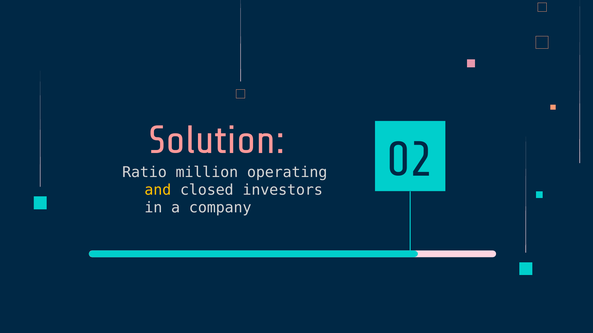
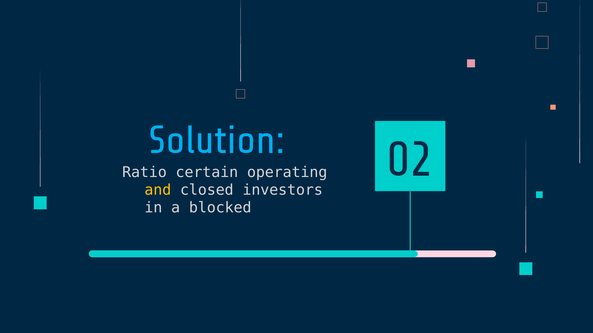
Solution colour: pink -> light blue (217, 140)
million: million -> certain (207, 172)
company: company -> blocked (220, 208)
